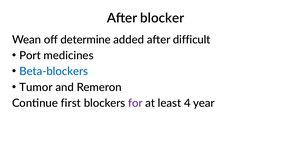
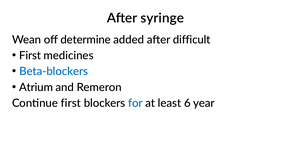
blocker: blocker -> syringe (162, 18)
Port: Port -> First (30, 56)
Tumor: Tumor -> Atrium (36, 87)
for colour: purple -> blue (135, 103)
4: 4 -> 6 (187, 103)
